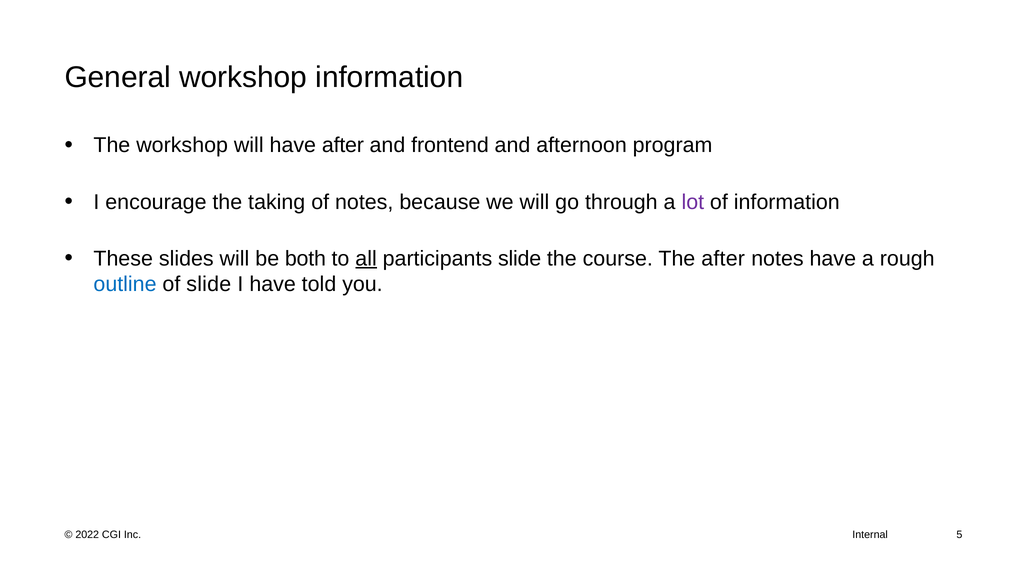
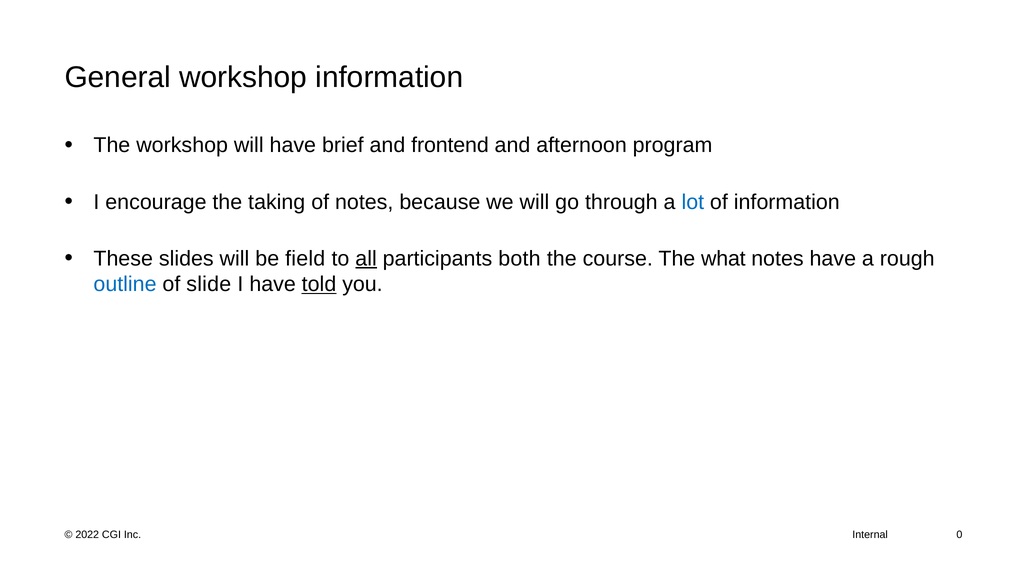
have after: after -> brief (343, 146)
lot colour: purple -> blue (693, 202)
both: both -> field (305, 259)
participants slide: slide -> both (519, 259)
The after: after -> what (723, 259)
told underline: none -> present (319, 285)
5: 5 -> 0 (959, 536)
